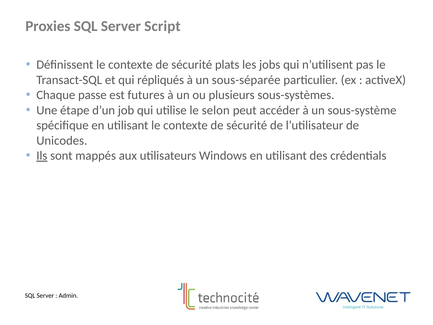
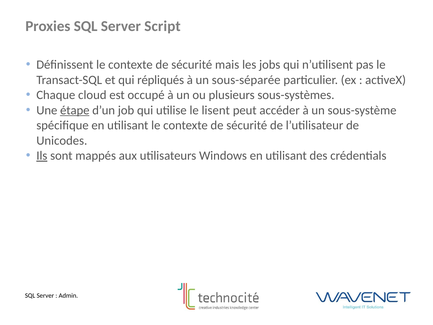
plats: plats -> mais (227, 65)
passe: passe -> cloud (92, 95)
futures: futures -> occupé (146, 95)
étape underline: none -> present (75, 110)
selon: selon -> lisent (216, 110)
